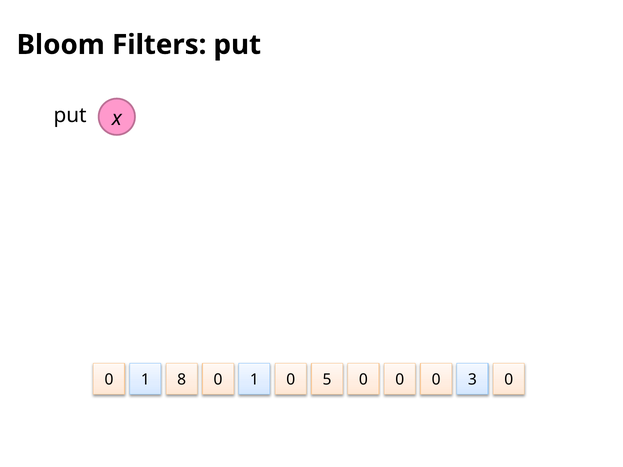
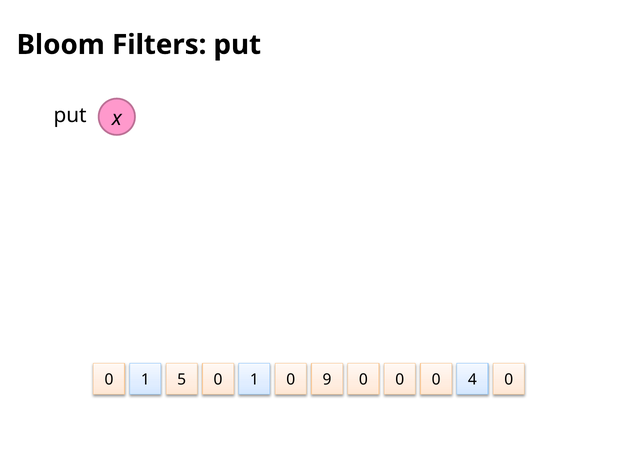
8: 8 -> 5 (182, 380)
5: 5 -> 9 (327, 380)
3: 3 -> 4 (472, 380)
